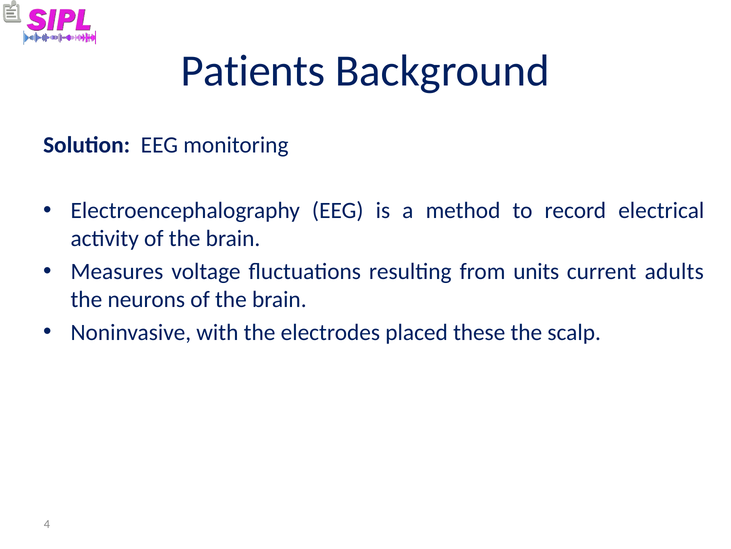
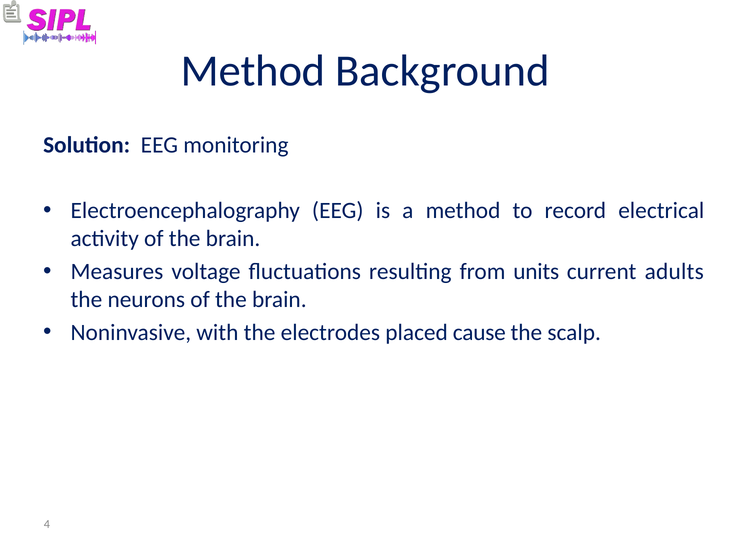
Patients: Patients -> Method (253, 71)
these: these -> cause (479, 332)
